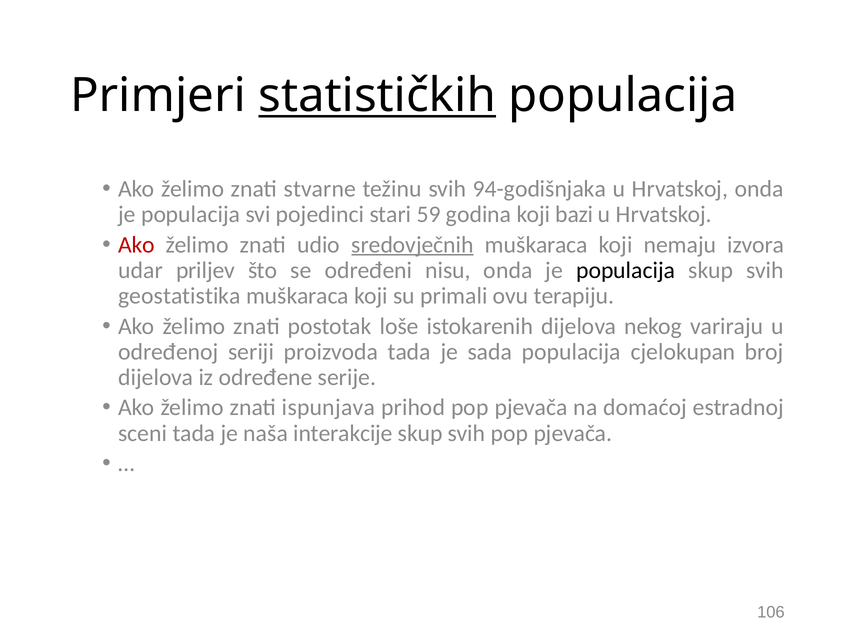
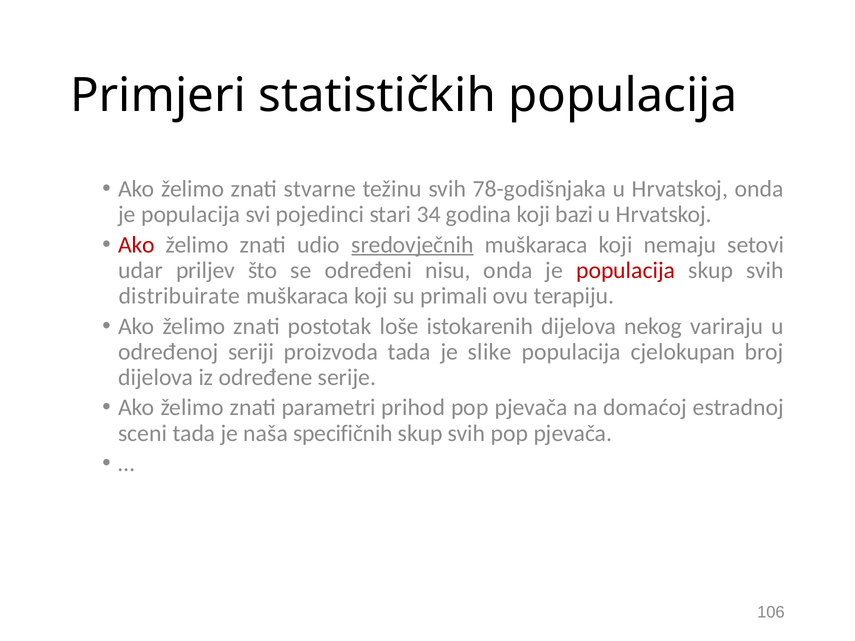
statističkih underline: present -> none (377, 96)
94-godišnjaka: 94-godišnjaka -> 78-godišnjaka (539, 189)
59: 59 -> 34 (429, 215)
izvora: izvora -> setovi (756, 245)
populacija colour: black -> red (626, 271)
geostatistika: geostatistika -> distribuirate (179, 296)
sada: sada -> slike (490, 352)
ispunjava: ispunjava -> parametri (329, 408)
interakcije: interakcije -> specifičnih (343, 433)
